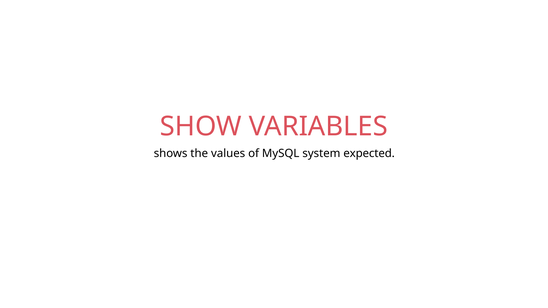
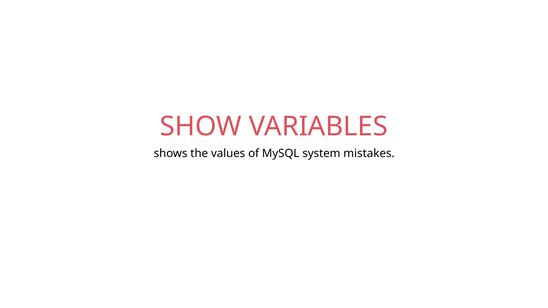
expected: expected -> mistakes (369, 154)
